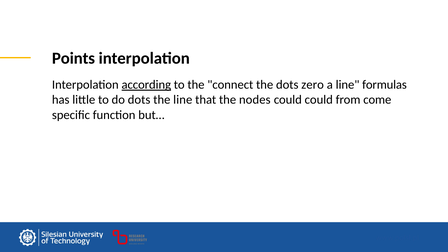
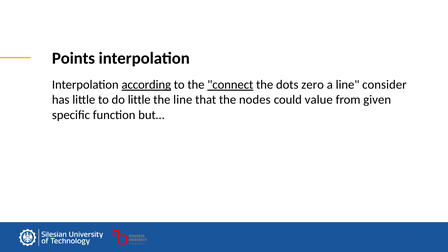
connect underline: none -> present (230, 85)
formulas: formulas -> consider (384, 85)
do dots: dots -> little (139, 100)
could could: could -> value (319, 100)
come: come -> given (377, 100)
